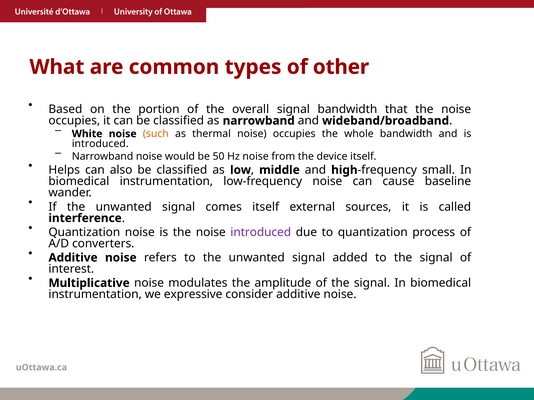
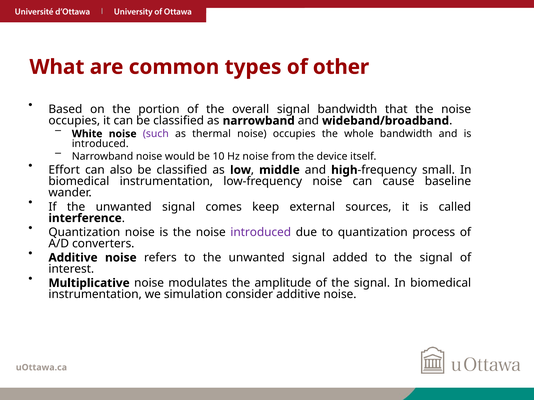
such colour: orange -> purple (156, 134)
50: 50 -> 10 (219, 157)
Helps: Helps -> Effort (64, 170)
comes itself: itself -> keep (266, 207)
expressive: expressive -> simulation (193, 295)
